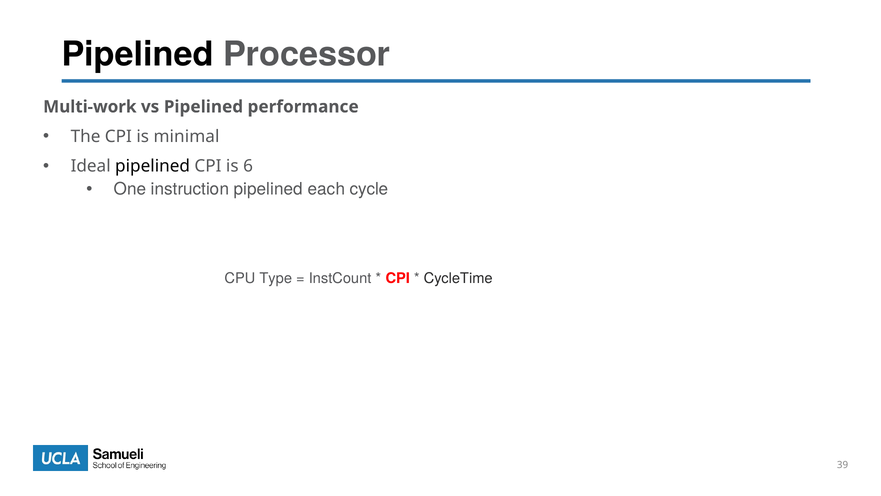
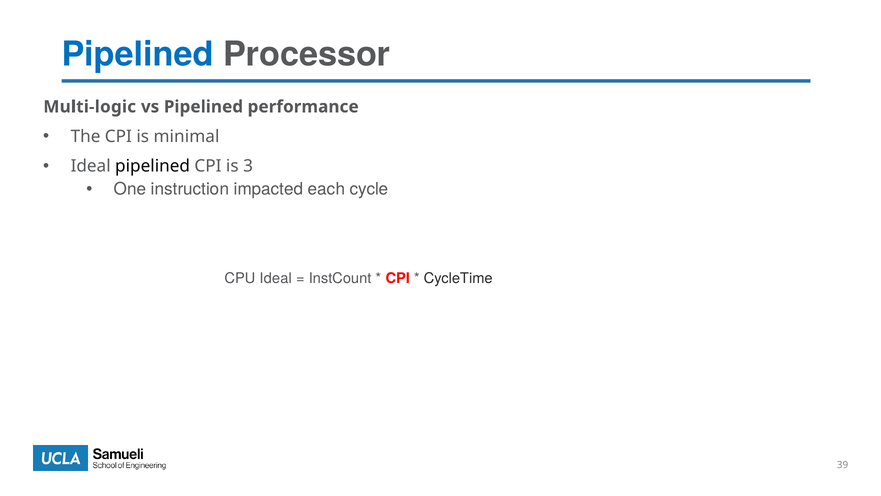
Pipelined colour: black -> blue (138, 54)
Multi-work: Multi-work -> Multi-logic (90, 107)
6: 6 -> 3 (248, 166)
instruction pipelined: pipelined -> impacted (268, 189)
CPU Type: Type -> Ideal (276, 278)
